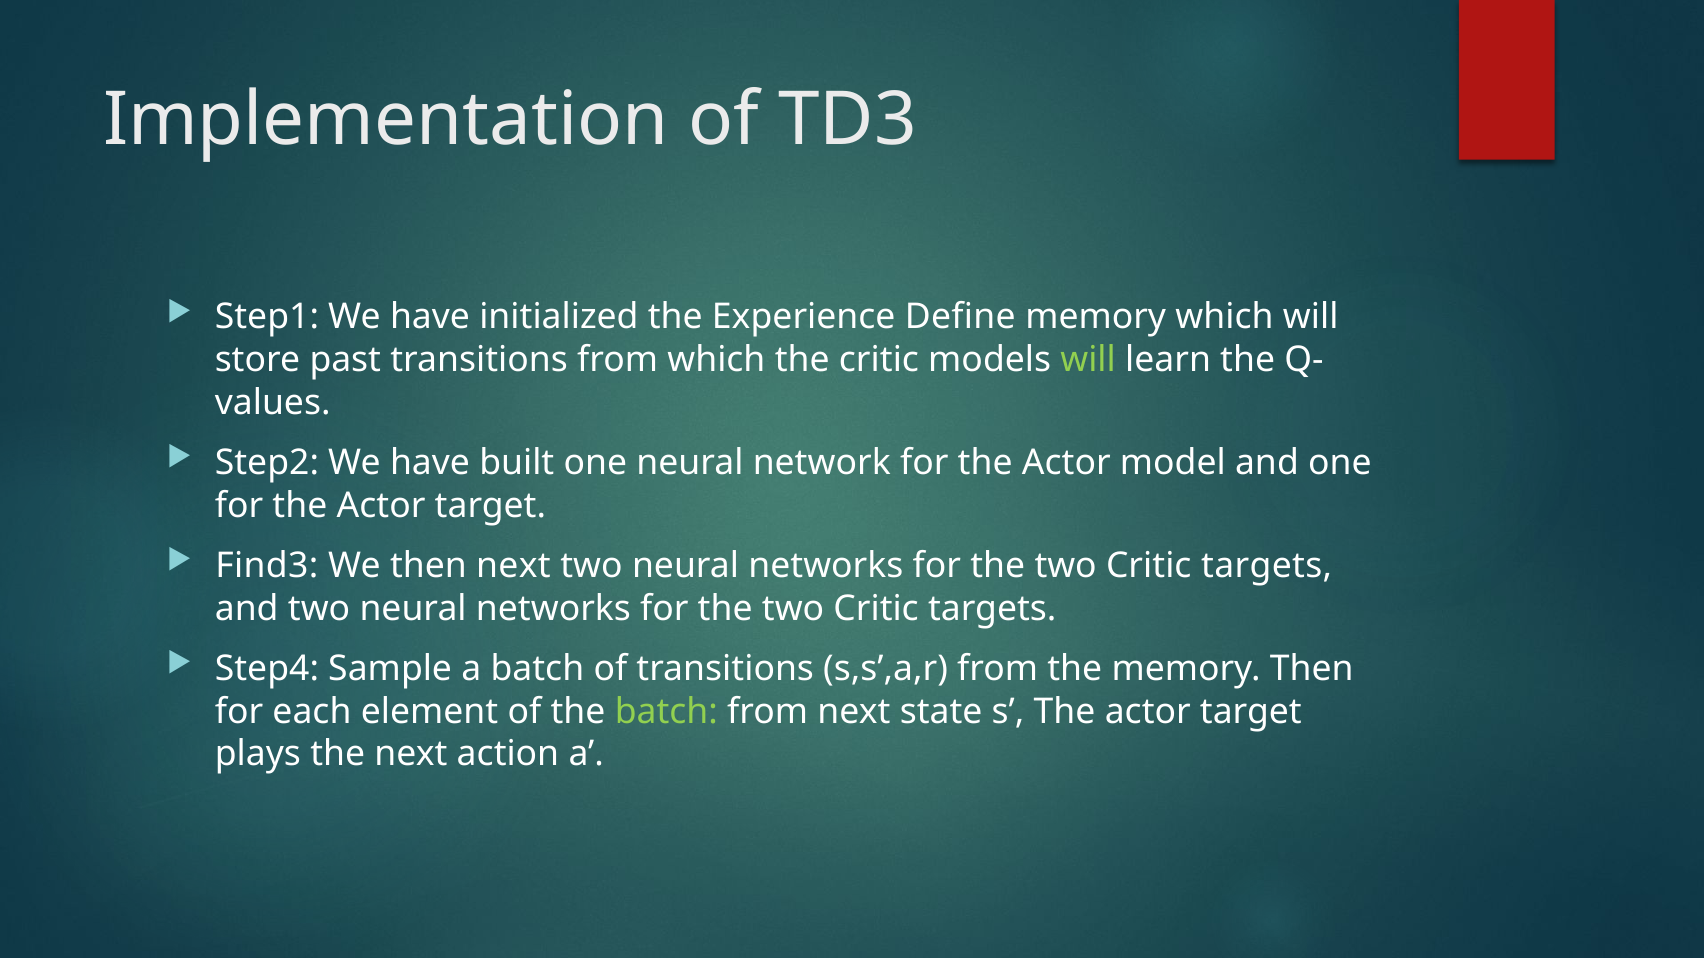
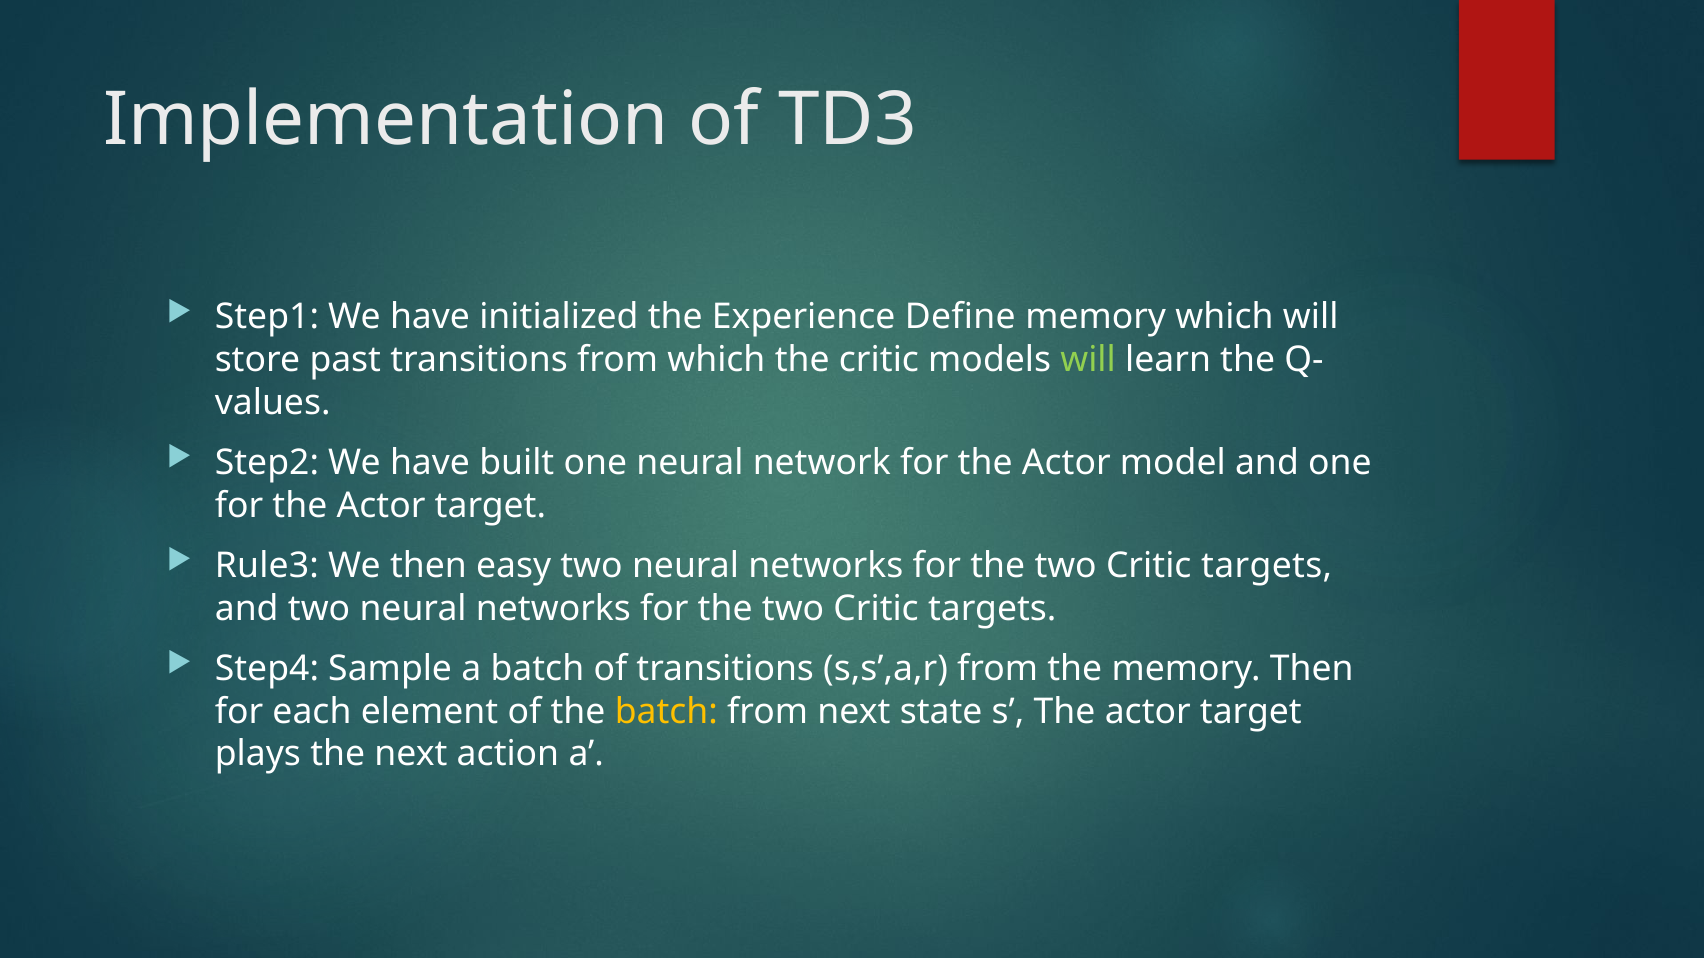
Find3: Find3 -> Rule3 (267, 566)
then next: next -> easy (514, 566)
batch colour: light green -> yellow (666, 712)
